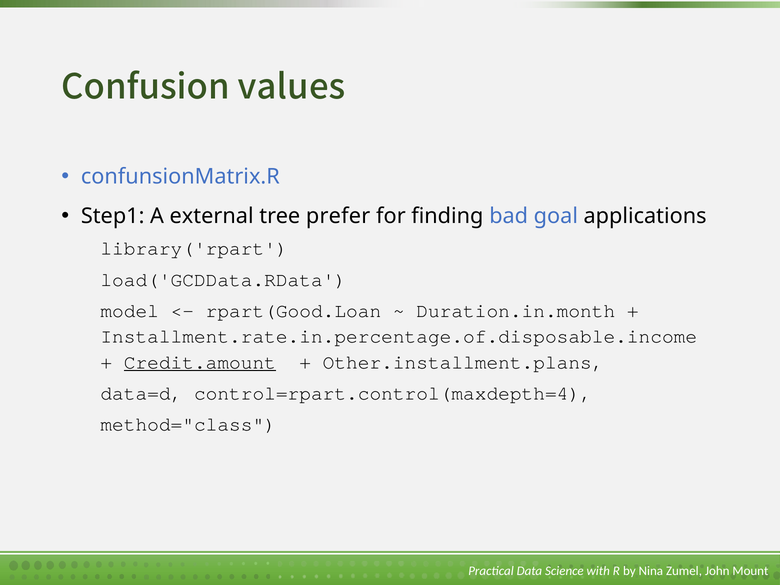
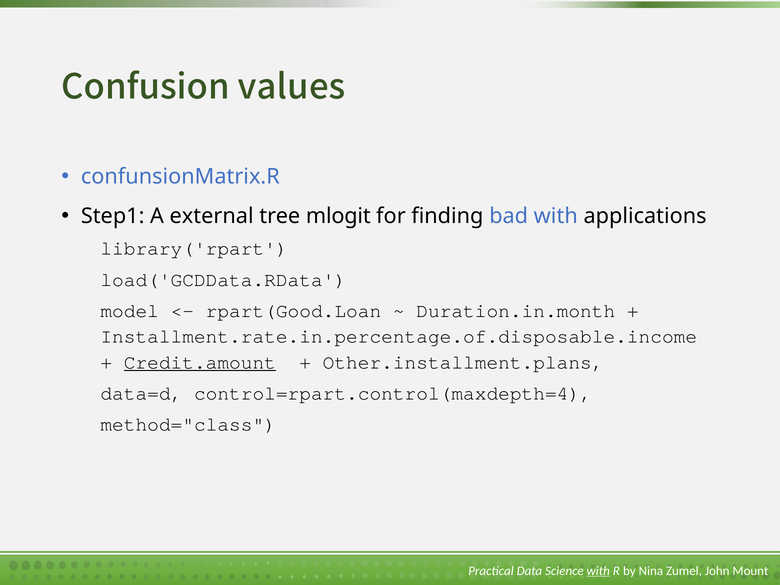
prefer: prefer -> mlogit (338, 216)
bad goal: goal -> with (556, 216)
with underline: none -> present (598, 571)
